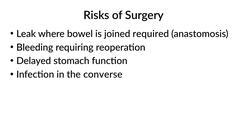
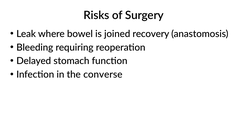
required: required -> recovery (151, 34)
